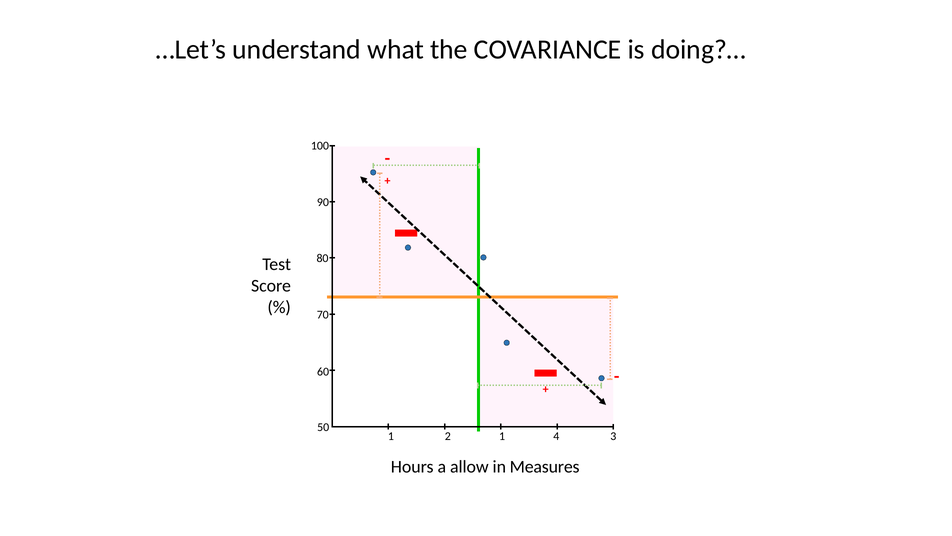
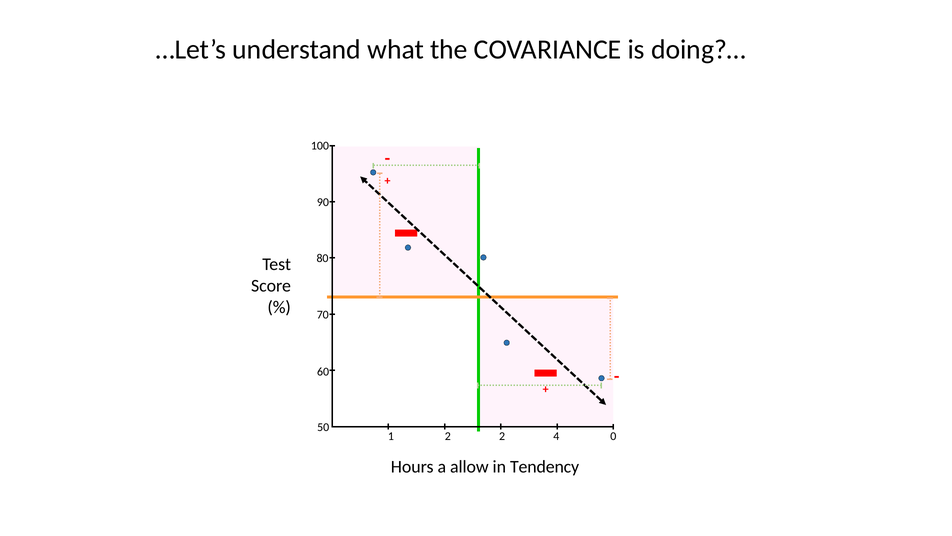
2 1: 1 -> 2 (502, 436)
3: 3 -> 0 (613, 436)
Measures: Measures -> Tendency (545, 466)
